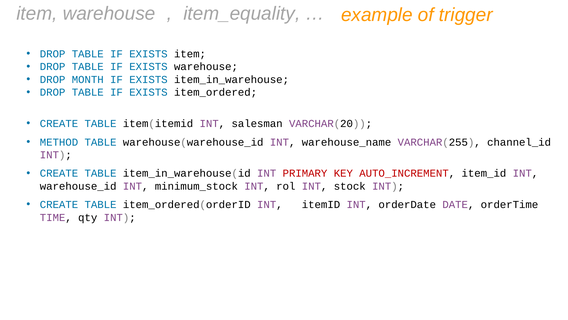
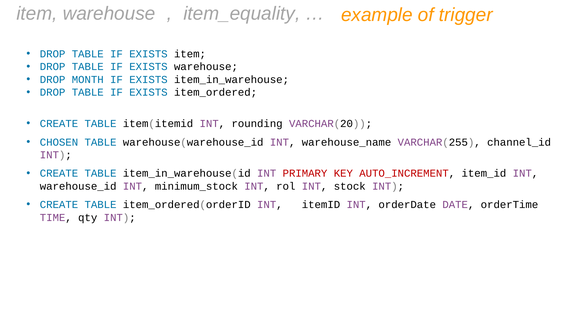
salesman: salesman -> rounding (257, 123)
METHOD: METHOD -> CHOSEN (59, 142)
